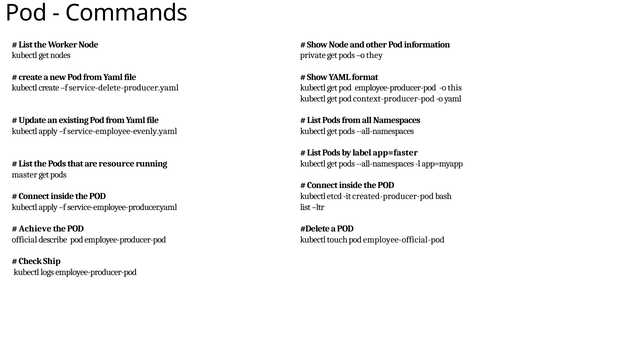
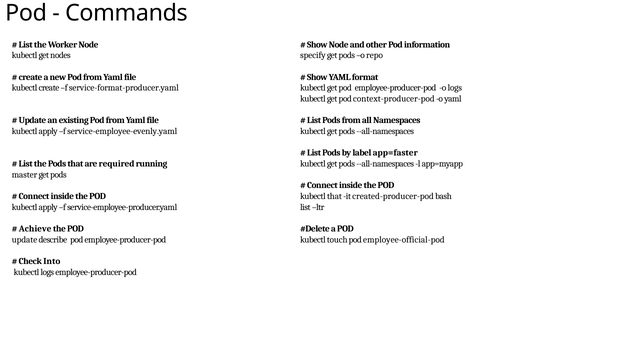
private: private -> specify (313, 55)
they: they -> repo (375, 55)
service-delete-producer.yaml: service-delete-producer.yaml -> service-format-producer.yaml (124, 88)
o this: this -> logs (455, 88)
resource: resource -> required (117, 164)
kubectl etcd: etcd -> that (334, 196)
official: official -> update (25, 240)
Ship: Ship -> Into (52, 261)
